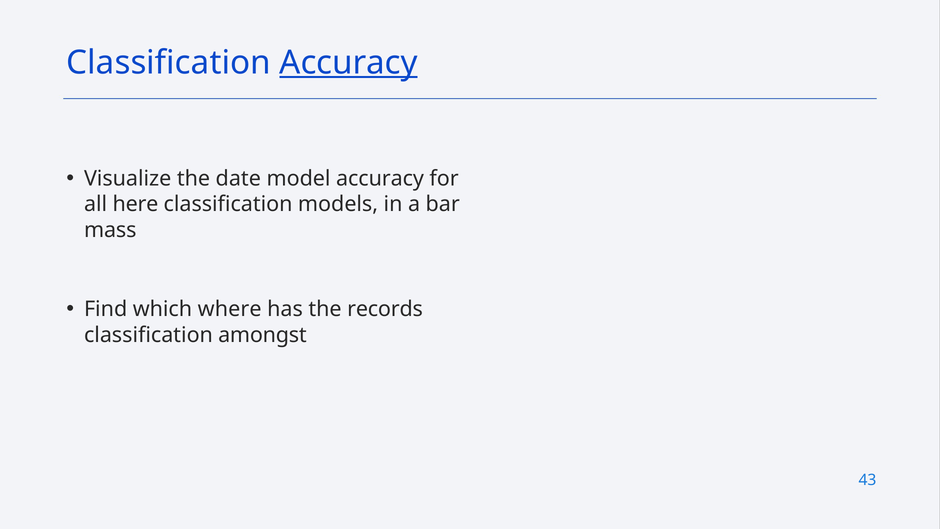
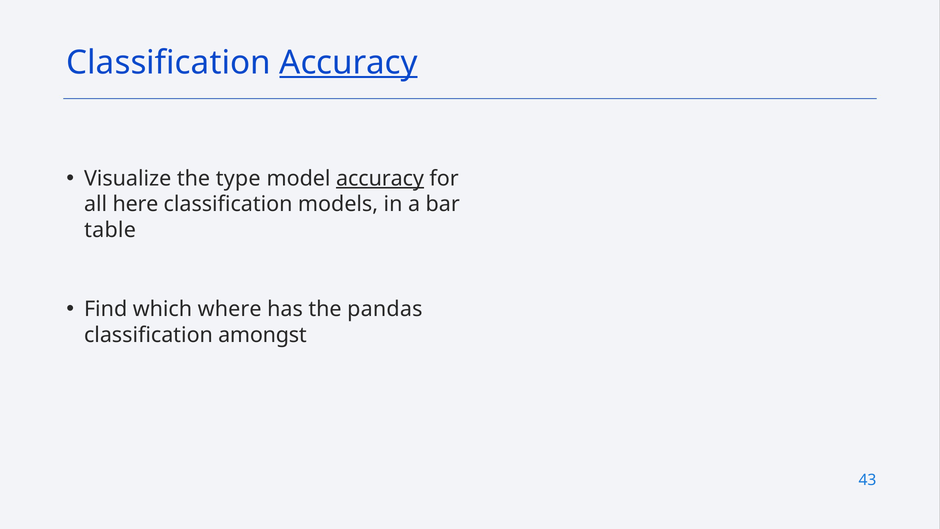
date: date -> type (238, 178)
accuracy underline: none -> present (380, 178)
mass: mass -> table (110, 230)
records: records -> pandas (385, 309)
